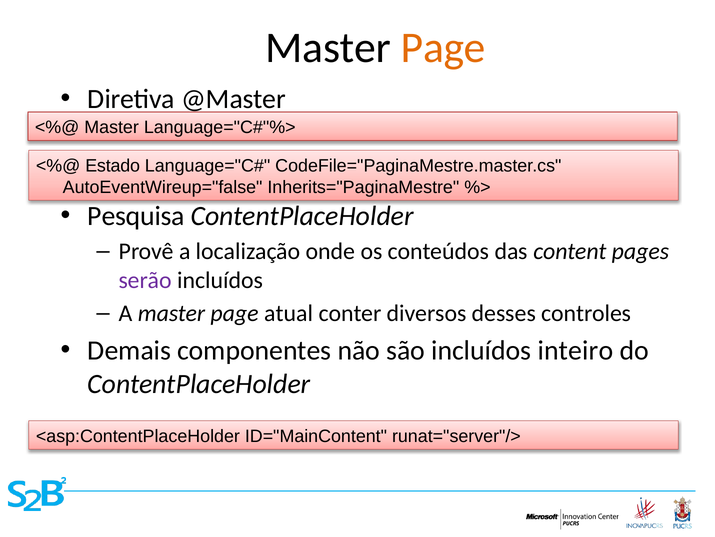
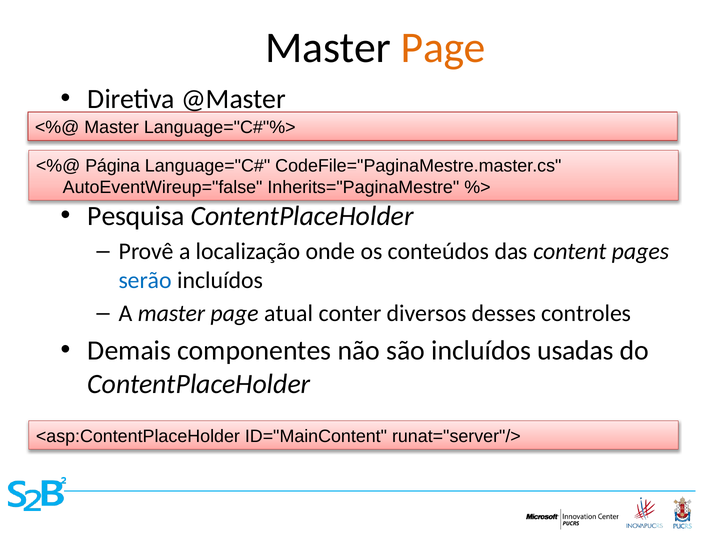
Estado: Estado -> Página (113, 166)
serão colour: purple -> blue (145, 280)
inteiro: inteiro -> usadas (576, 350)
